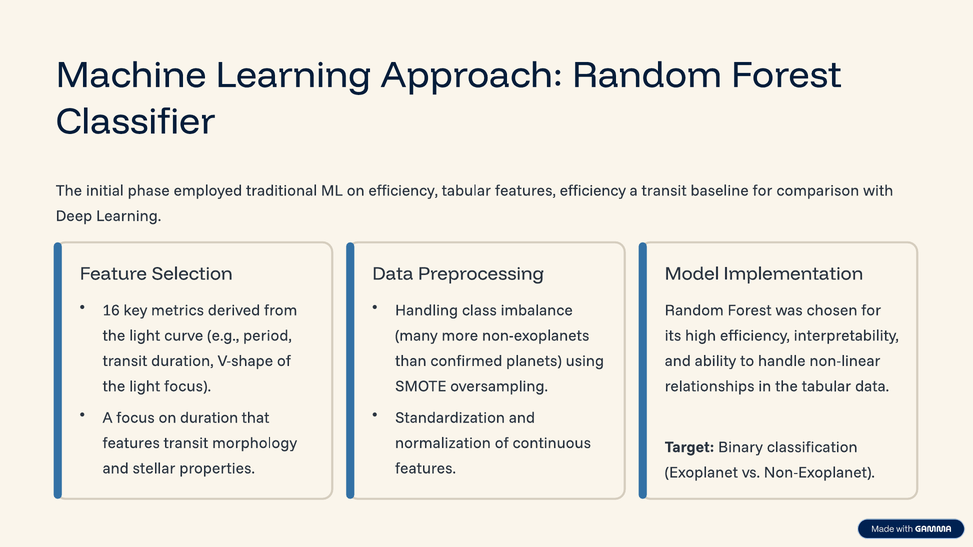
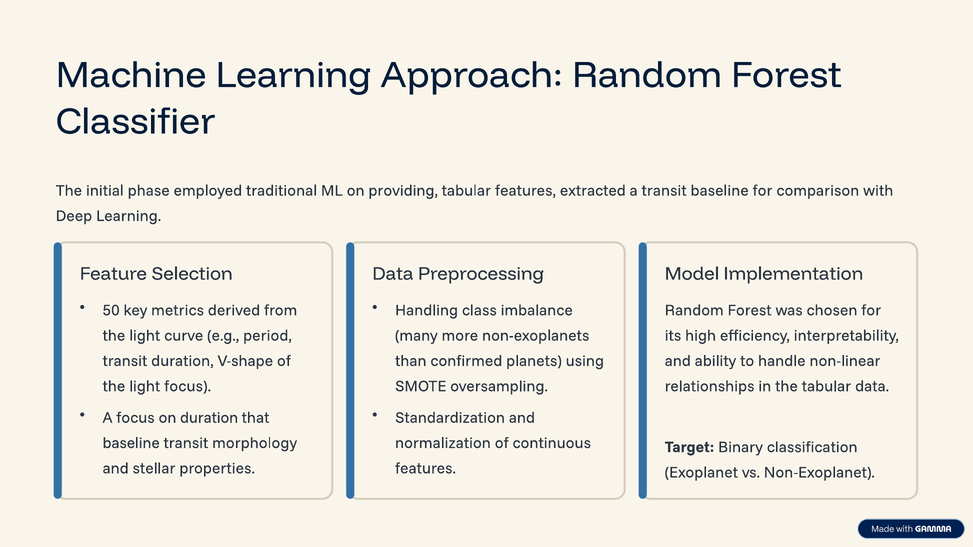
on efficiency: efficiency -> providing (403, 191)
features efficiency: efficiency -> extracted (593, 191)
16: 16 -> 50 (111, 310)
features: features -> baseline (131, 443)
